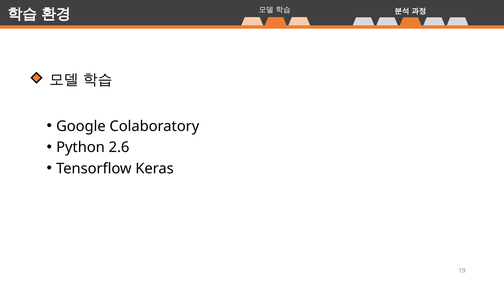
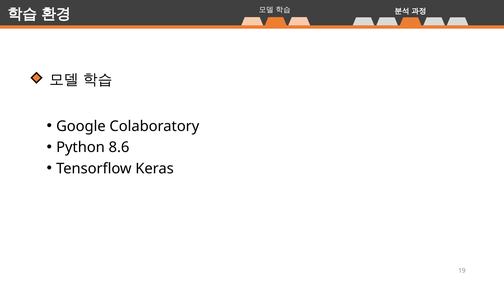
2.6: 2.6 -> 8.6 (119, 147)
